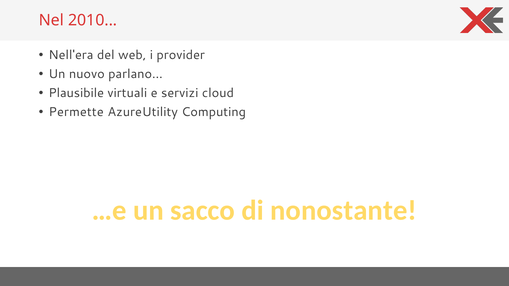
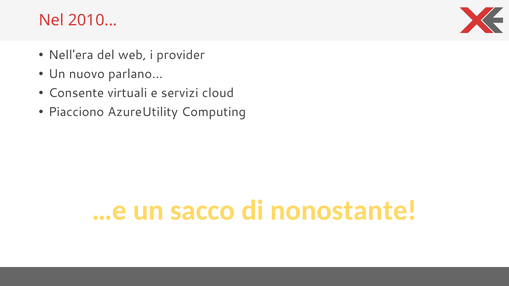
Plausibile: Plausibile -> Consente (76, 93)
Permette: Permette -> Piacciono (76, 112)
